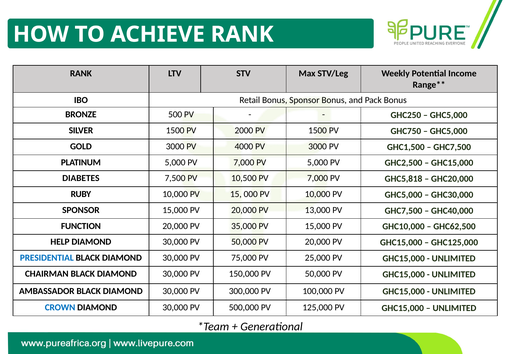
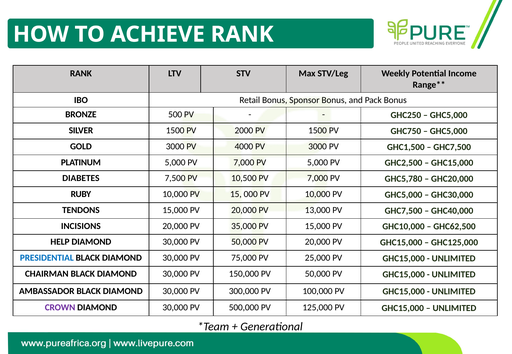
GHC5,818: GHC5,818 -> GHC5,780 (404, 179)
SPONSOR: SPONSOR -> TENDONS (81, 210)
FUNCTION: FUNCTION -> INCISIONS (81, 226)
CROWN colour: blue -> purple (60, 308)
